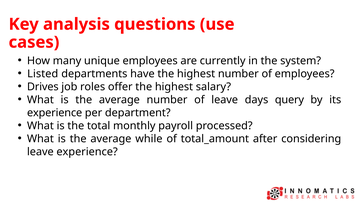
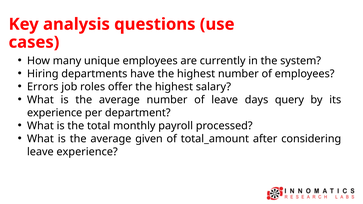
Listed: Listed -> Hiring (43, 74)
Drives: Drives -> Errors (43, 87)
while: while -> given (149, 139)
